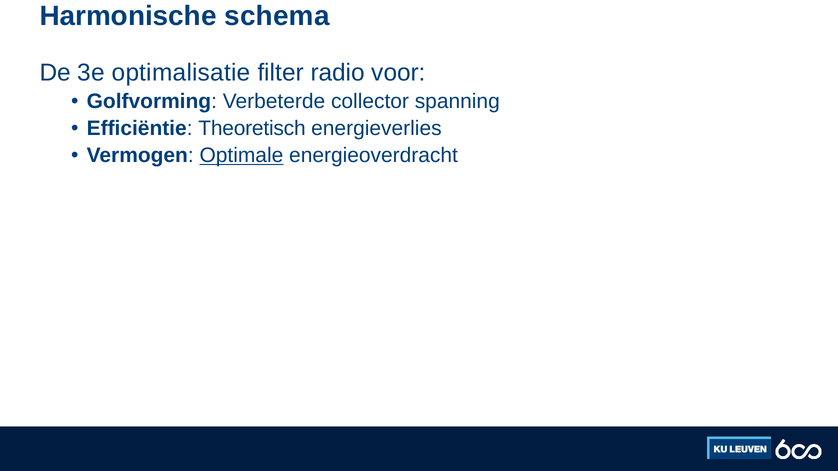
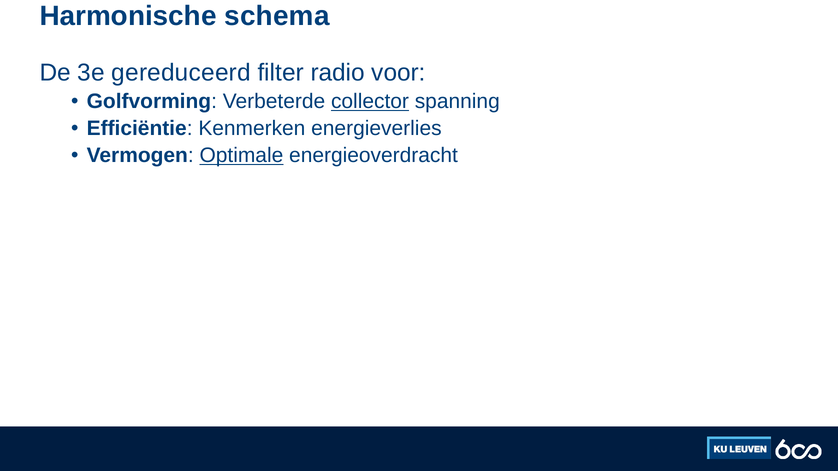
optimalisatie: optimalisatie -> gereduceerd (181, 73)
collector underline: none -> present (370, 102)
Theoretisch: Theoretisch -> Kenmerken (252, 129)
